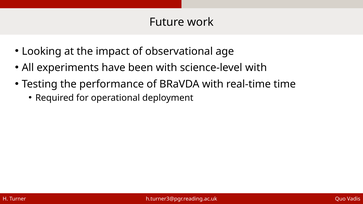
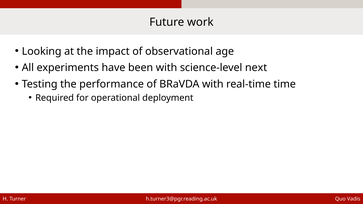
science-level with: with -> next (256, 68)
